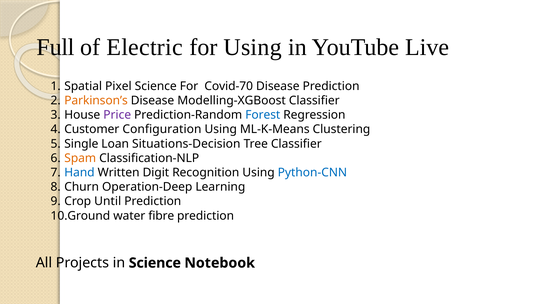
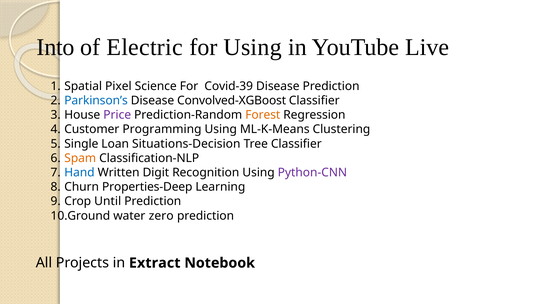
Full: Full -> Into (56, 47)
Covid-70: Covid-70 -> Covid-39 (229, 86)
Parkinson’s colour: orange -> blue (96, 100)
Modelling-XGBoost: Modelling-XGBoost -> Convolved-XGBoost (232, 100)
Forest colour: blue -> orange (263, 115)
Configuration: Configuration -> Programming (162, 129)
Python-CNN colour: blue -> purple (312, 172)
Operation-Deep: Operation-Deep -> Properties-Deep (147, 187)
fibre: fibre -> zero (161, 216)
in Science: Science -> Extract (155, 263)
